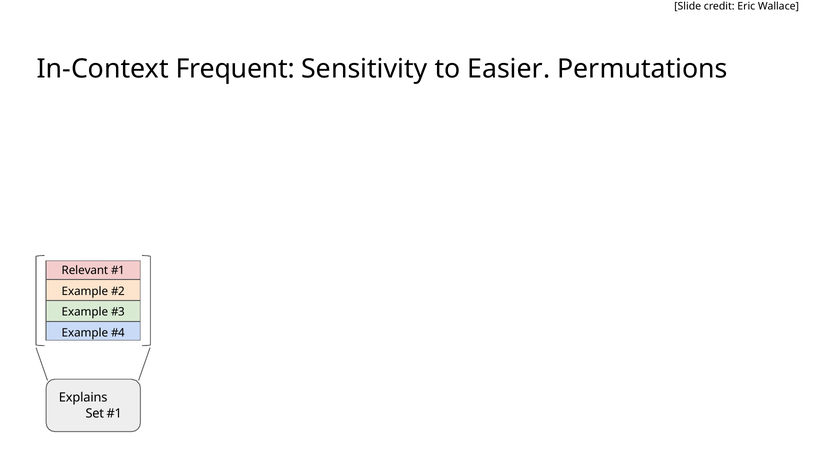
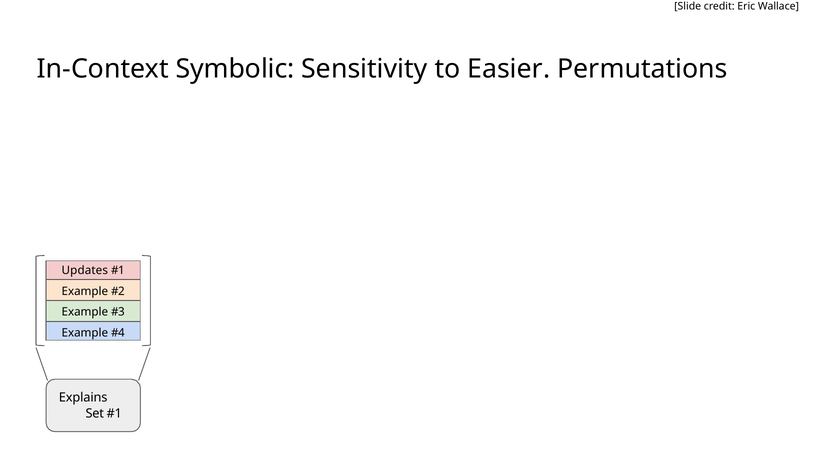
Frequent: Frequent -> Symbolic (235, 69)
Relevant: Relevant -> Updates (85, 270)
